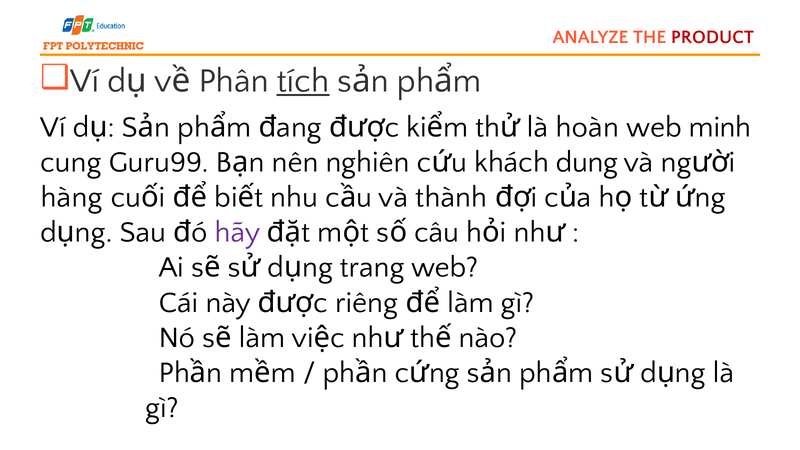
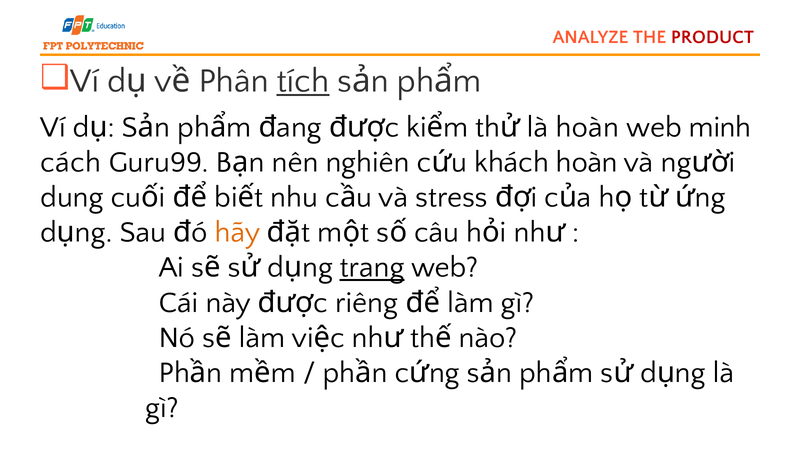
cung: cung -> cách (71, 162)
khách dung: dung -> hoàn (587, 162)
hàng: hàng -> dung (72, 197)
thành: thành -> stress (452, 197)
hãy colour: purple -> orange (238, 232)
trang underline: none -> present (372, 267)
